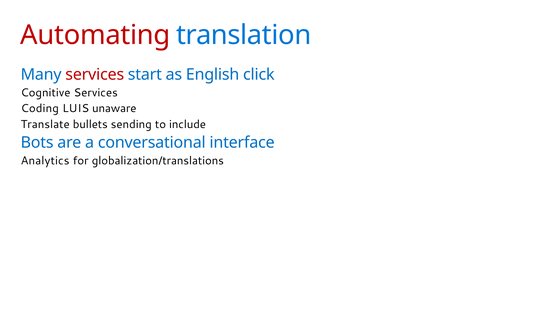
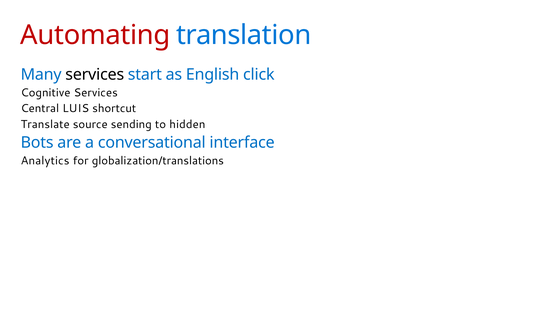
services colour: red -> black (95, 74)
Coding: Coding -> Central (40, 109)
unaware: unaware -> shortcut (114, 109)
bullets: bullets -> source (90, 124)
include: include -> hidden (187, 124)
